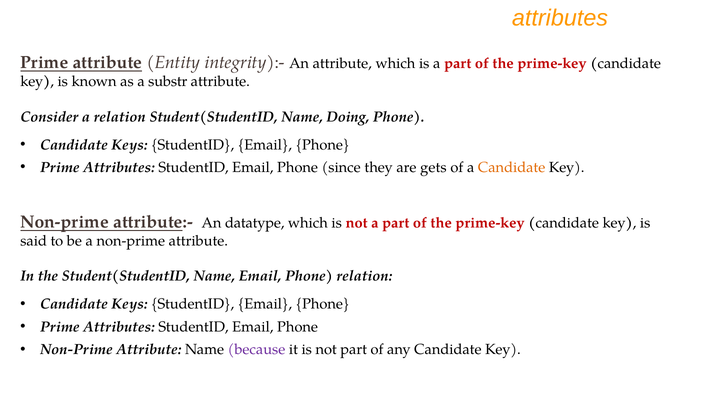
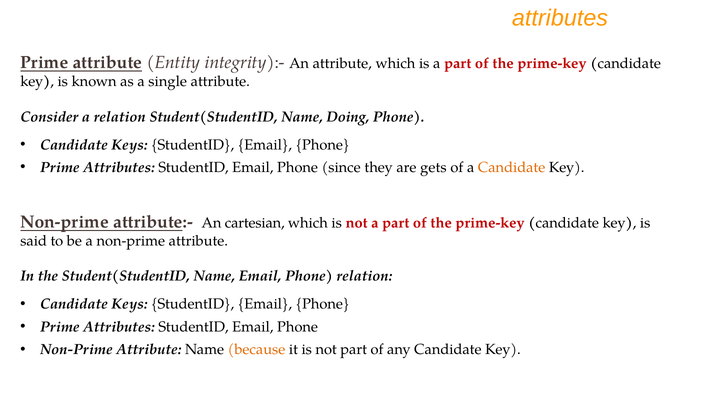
substr: substr -> single (168, 82)
datatype: datatype -> cartesian (255, 223)
because colour: purple -> orange (257, 350)
